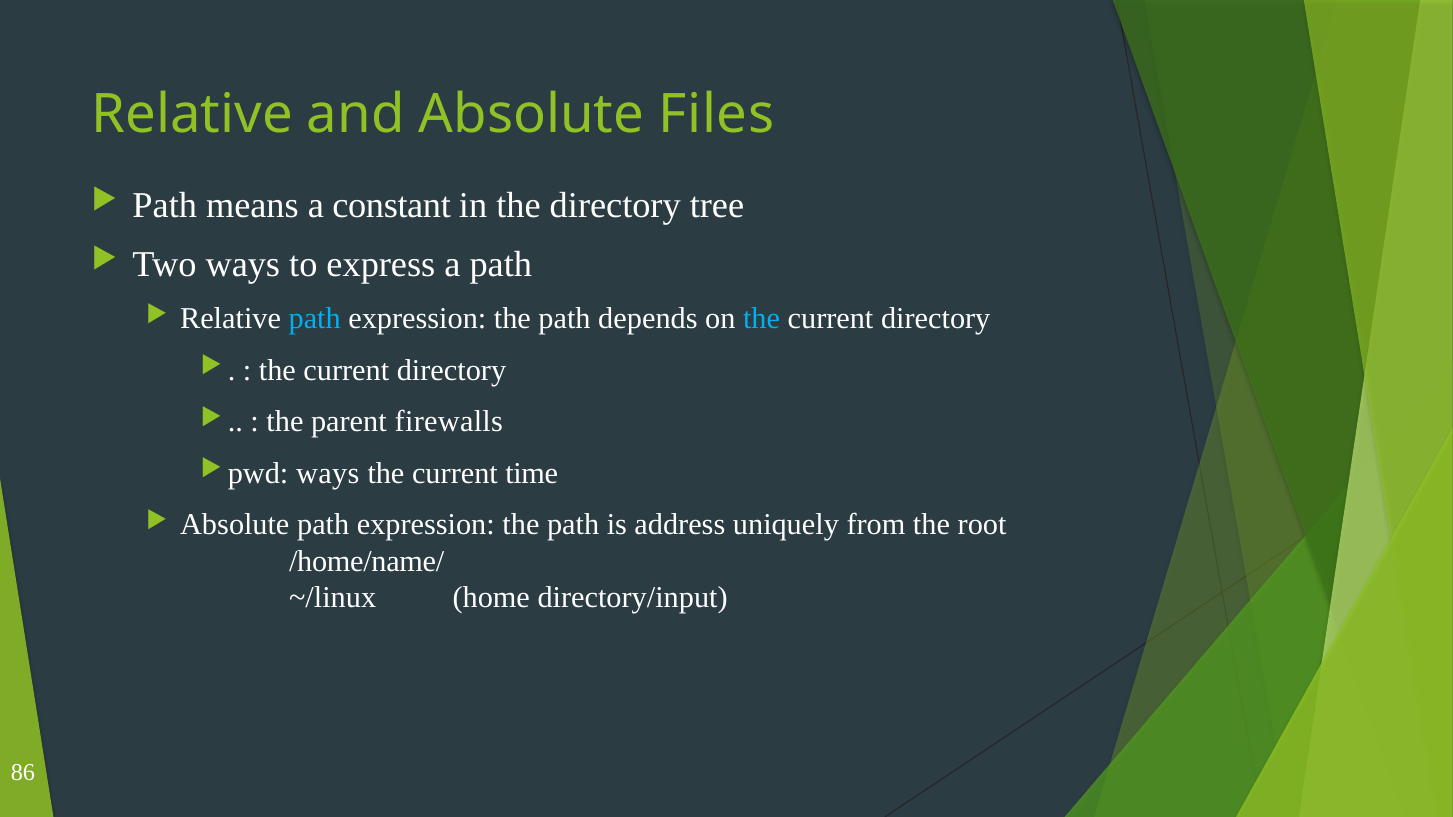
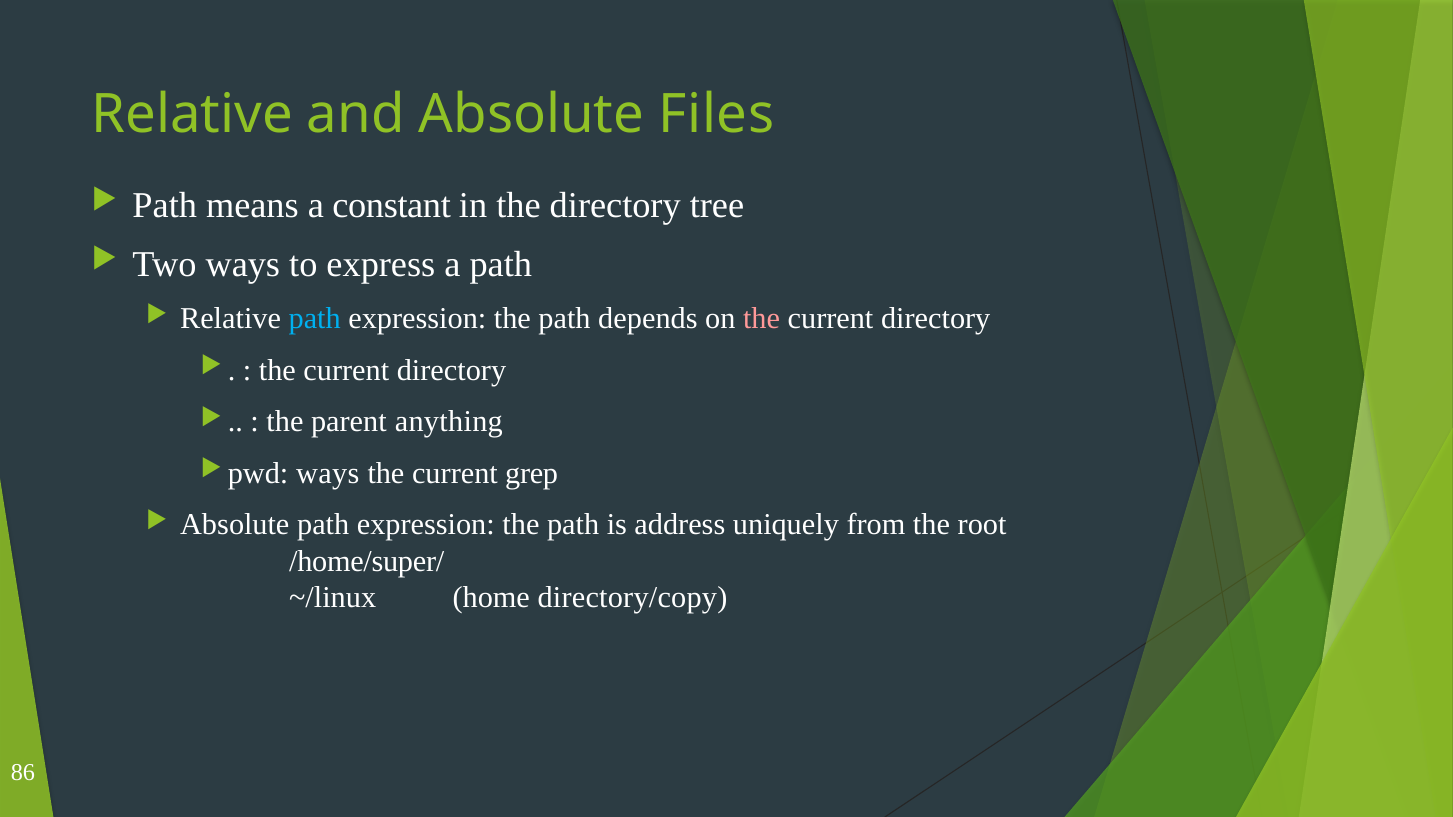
the colour: light blue -> pink (762, 319)
firewalls: firewalls -> anything (449, 422)
time: time -> grep (532, 473)
/home/name/: /home/name/ -> /home/super/ (367, 561)
directory/input: directory/input -> directory/copy (632, 598)
